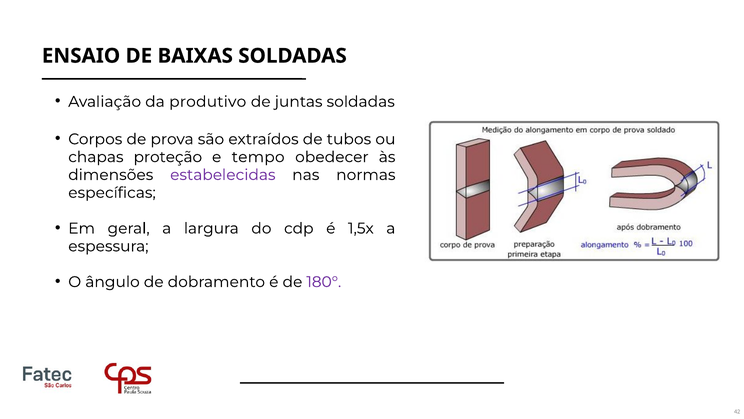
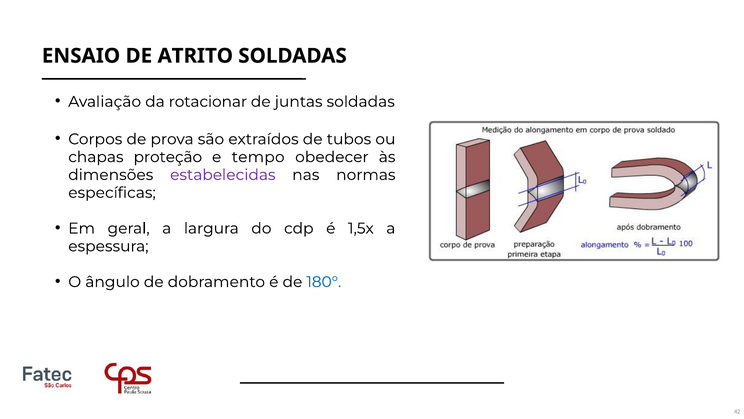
BAIXAS: BAIXAS -> ATRITO (195, 56)
produtivo: produtivo -> rotacionar (208, 102)
180° colour: purple -> blue (324, 282)
